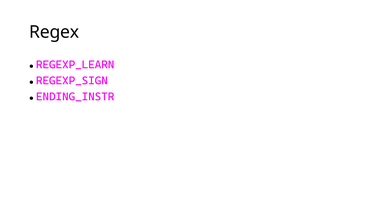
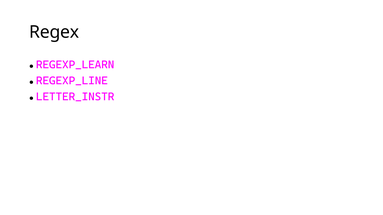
REGEXP_SIGN: REGEXP_SIGN -> REGEXP_LINE (72, 81)
ENDING_INSTR: ENDING_INSTR -> LETTER_INSTR (75, 97)
